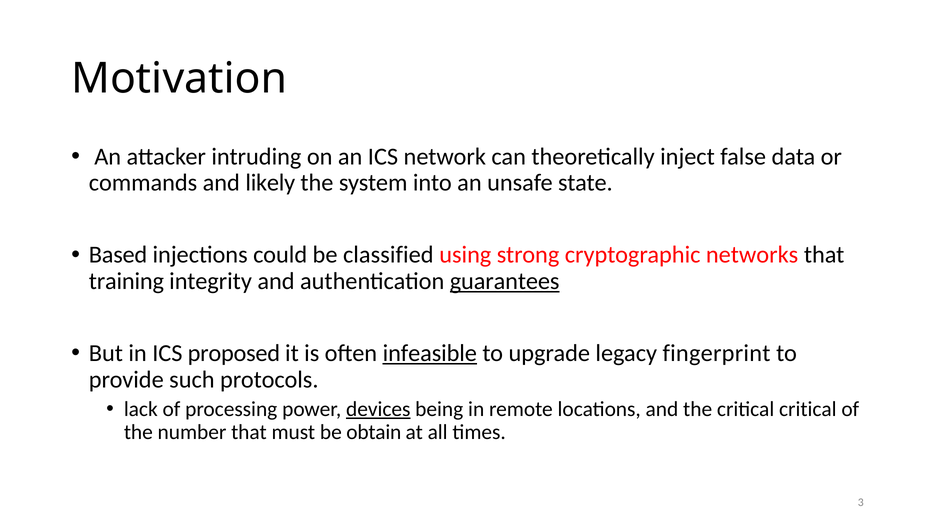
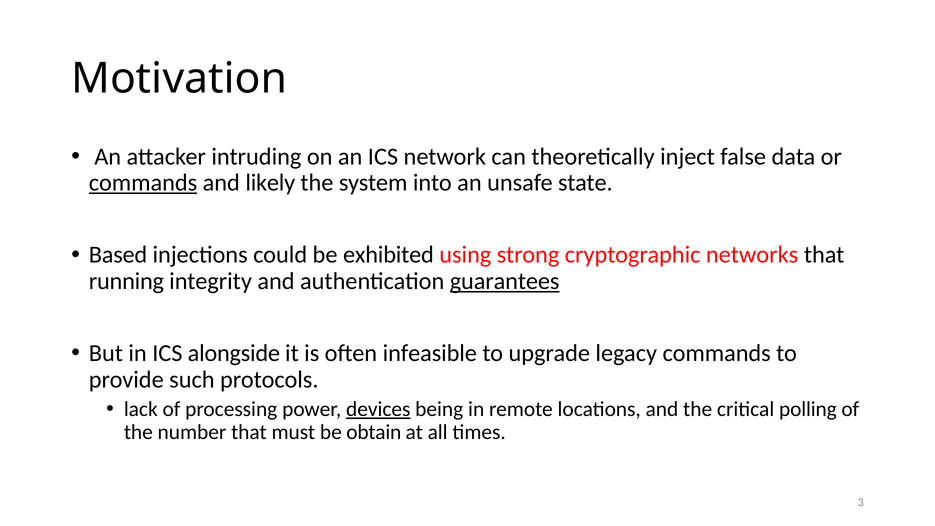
commands underline: none -> present (143, 183)
classified: classified -> exhibited (388, 255)
training: training -> running (126, 281)
proposed: proposed -> alongside (234, 353)
infeasible underline: present -> none (430, 353)
legacy fingerprint: fingerprint -> commands (717, 353)
critical critical: critical -> polling (808, 409)
